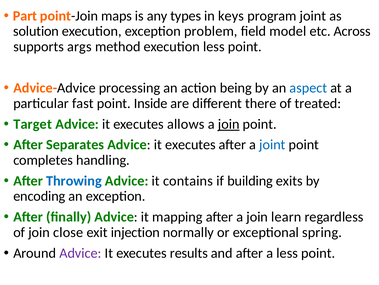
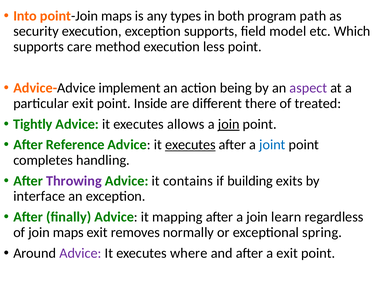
Part: Part -> Into (25, 16)
keys: keys -> both (231, 16)
program joint: joint -> path (313, 16)
solution: solution -> security (36, 31)
exception problem: problem -> supports (211, 31)
Across: Across -> Which (352, 31)
args: args -> care (79, 47)
processing: processing -> implement (130, 88)
aspect colour: blue -> purple (308, 88)
particular fast: fast -> exit (83, 103)
Target: Target -> Tightly (33, 124)
Separates: Separates -> Reference (75, 144)
executes underline: none -> present (190, 144)
Throwing colour: blue -> purple (74, 180)
encoding: encoding -> interface (39, 196)
join close: close -> maps (68, 232)
injection: injection -> removes (135, 232)
results: results -> where (189, 252)
a less: less -> exit (287, 252)
